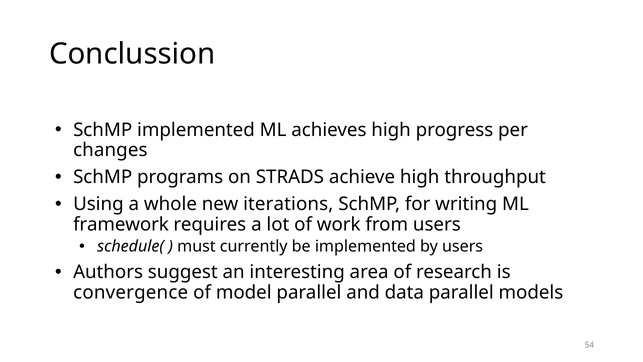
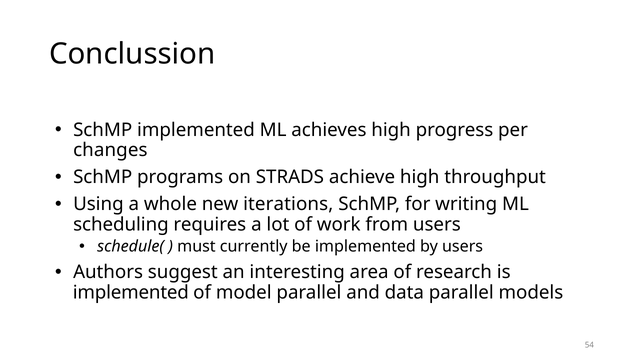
framework: framework -> scheduling (121, 224)
convergence: convergence -> implemented (131, 292)
